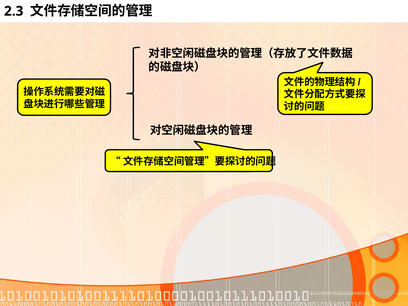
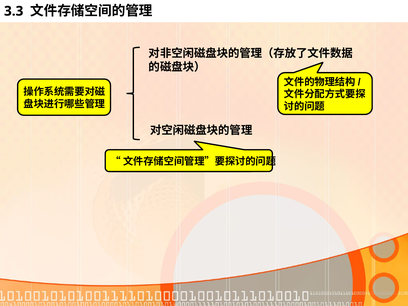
2.3: 2.3 -> 3.3 (14, 11)
